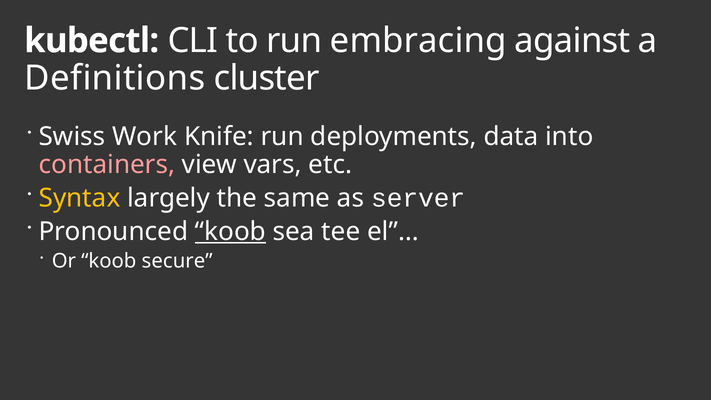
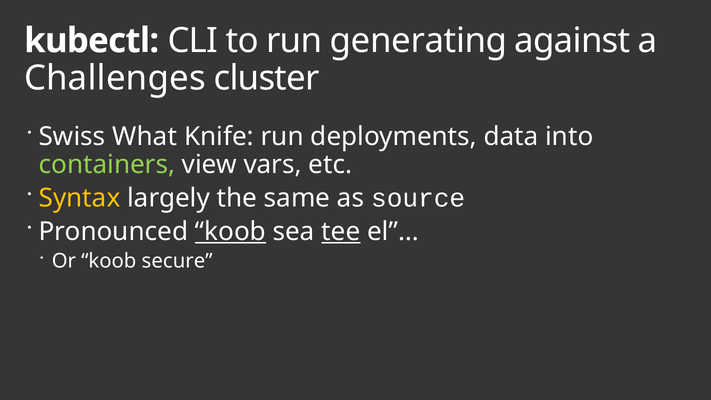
embracing: embracing -> generating (419, 41)
Definitions: Definitions -> Challenges (115, 78)
Work: Work -> What (145, 136)
containers colour: pink -> light green (107, 165)
server: server -> source (418, 198)
tee underline: none -> present (341, 232)
